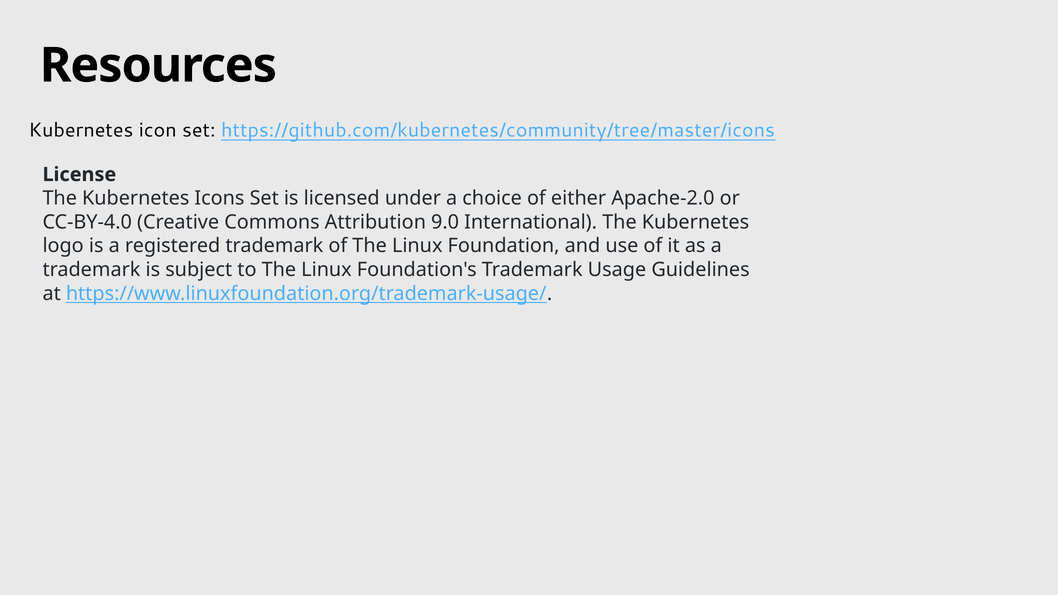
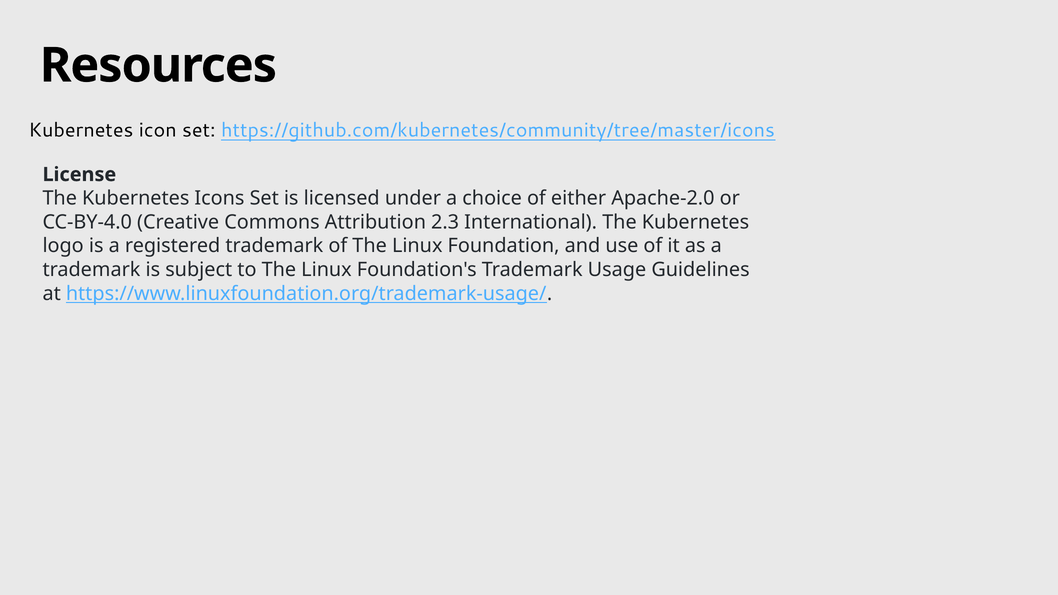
9.0: 9.0 -> 2.3 (445, 222)
